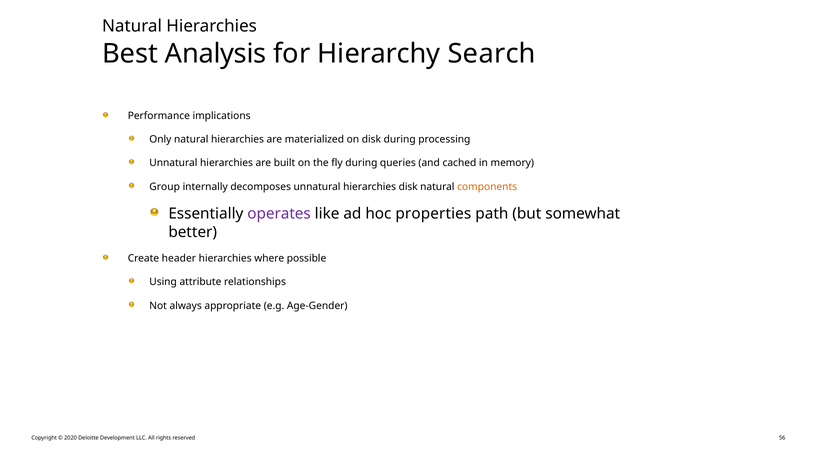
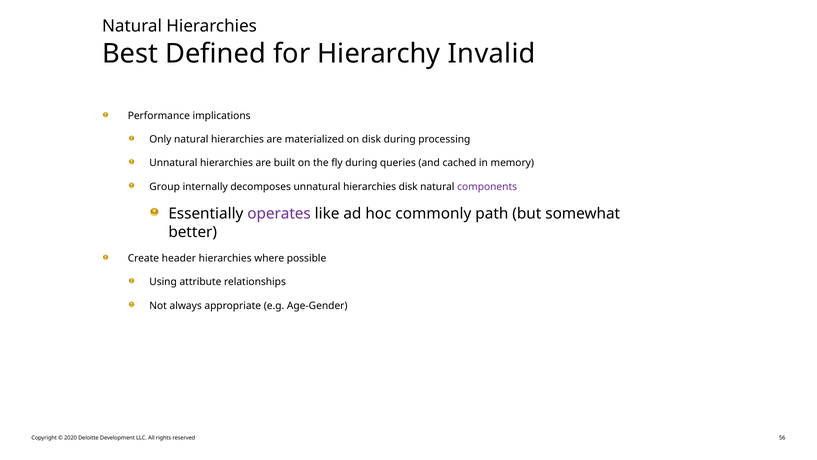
Analysis: Analysis -> Defined (216, 53)
Search: Search -> Invalid (492, 53)
components colour: orange -> purple (487, 187)
properties: properties -> commonly (433, 214)
